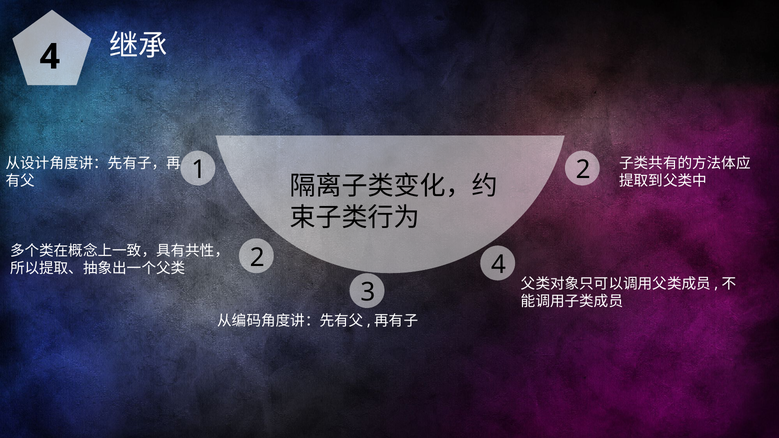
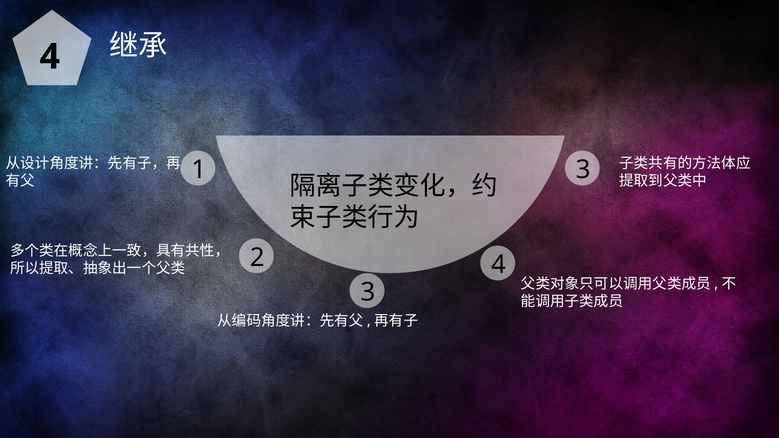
1 2: 2 -> 3 (583, 170)
